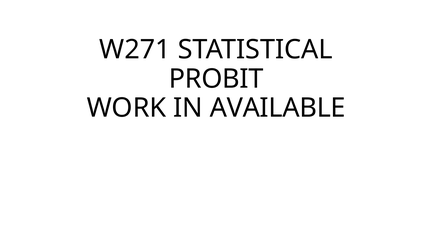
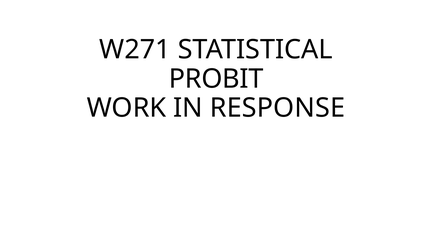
AVAILABLE: AVAILABLE -> RESPONSE (277, 108)
